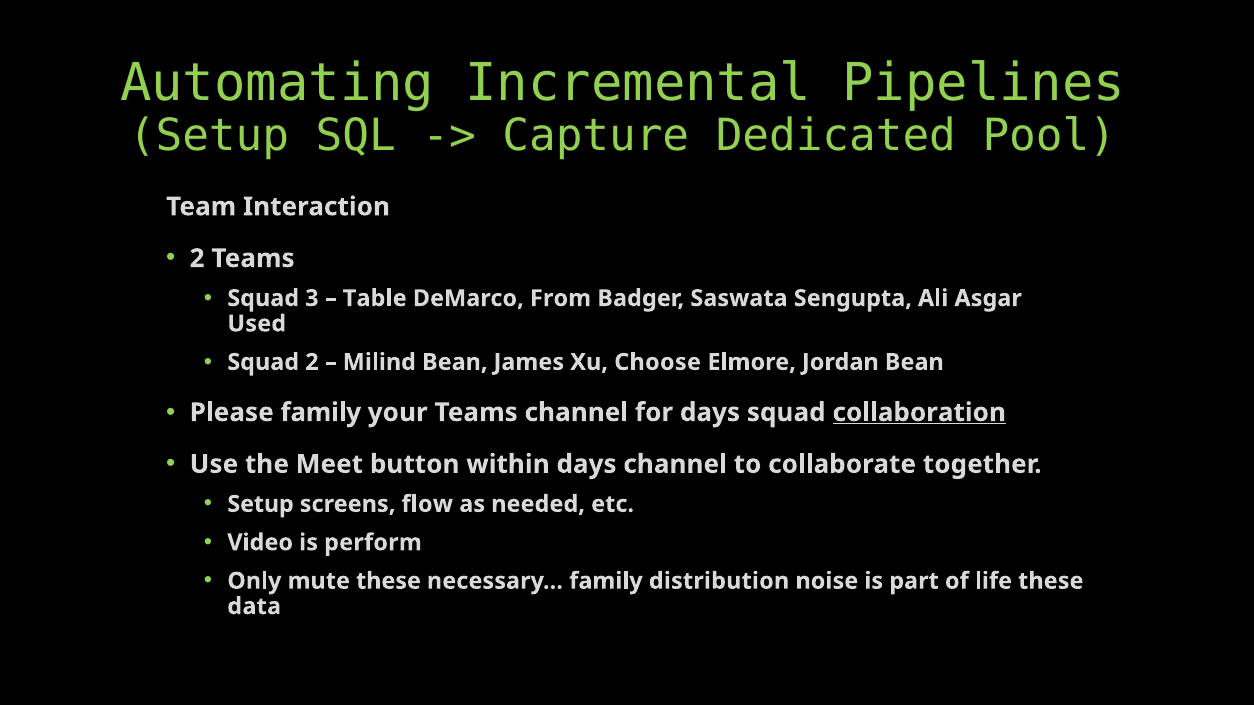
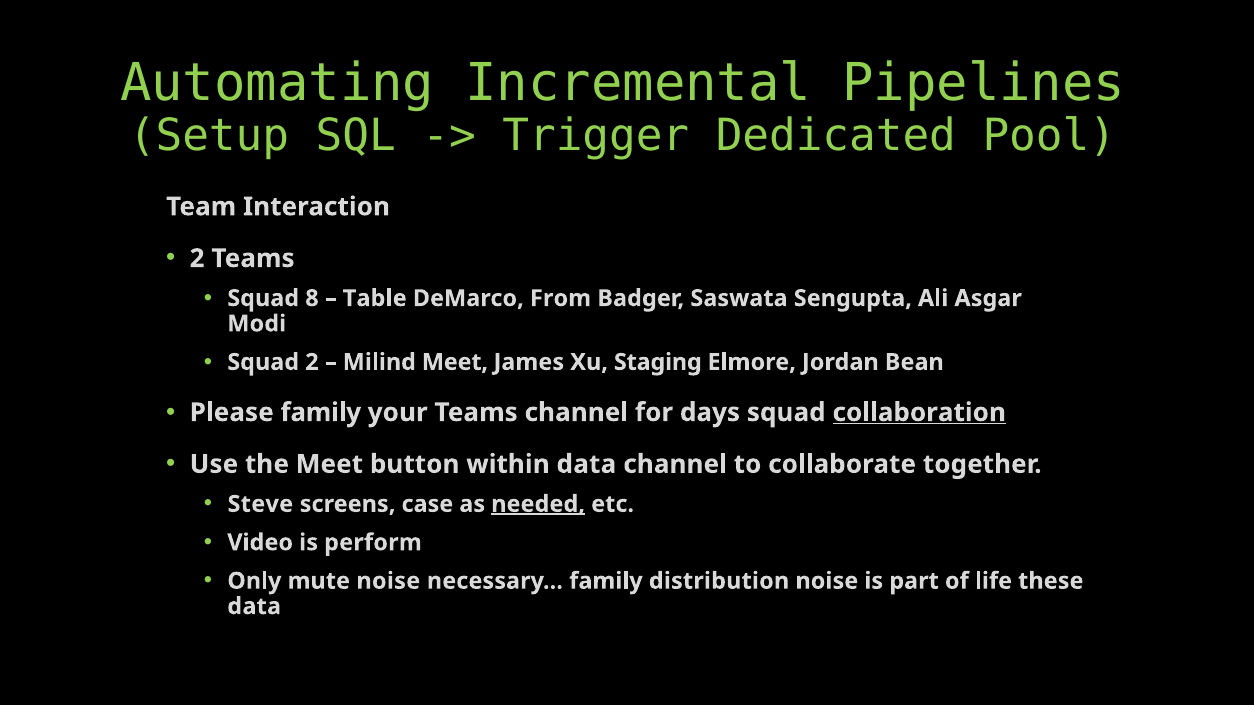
Capture: Capture -> Trigger (596, 136)
3: 3 -> 8 (312, 298)
Used: Used -> Modi (257, 324)
Milind Bean: Bean -> Meet (455, 362)
Choose: Choose -> Staging (658, 362)
within days: days -> data (586, 464)
Setup: Setup -> Steve (260, 504)
flow: flow -> case (427, 504)
needed underline: none -> present (538, 504)
mute these: these -> noise (388, 581)
